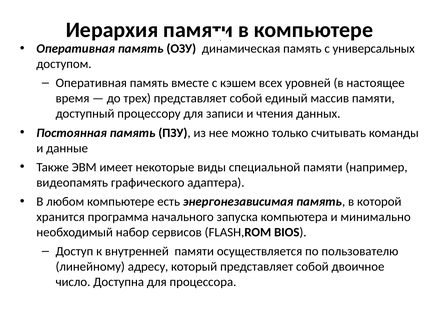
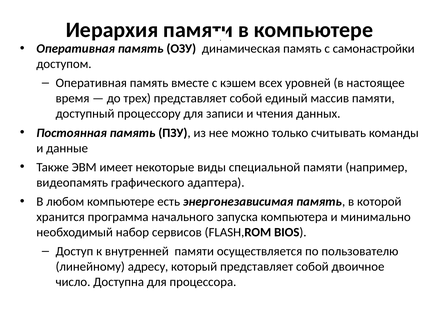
универсальных: универсальных -> самонастройки (374, 49)
